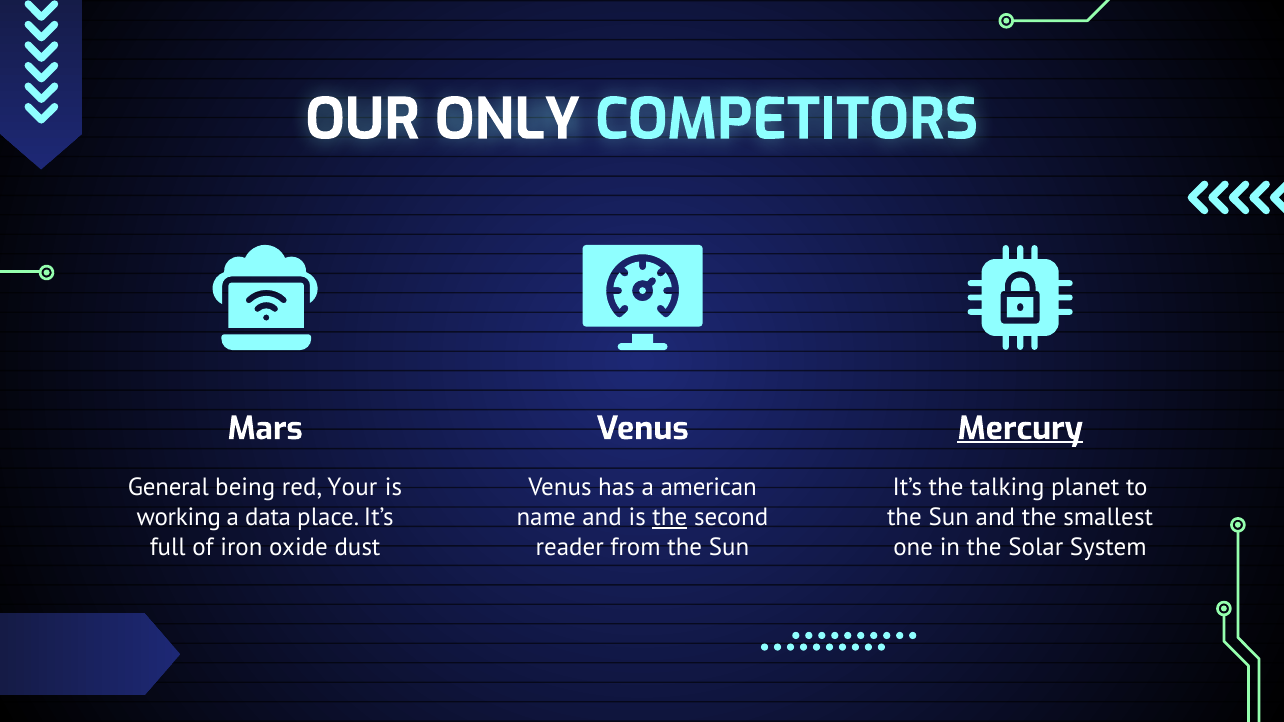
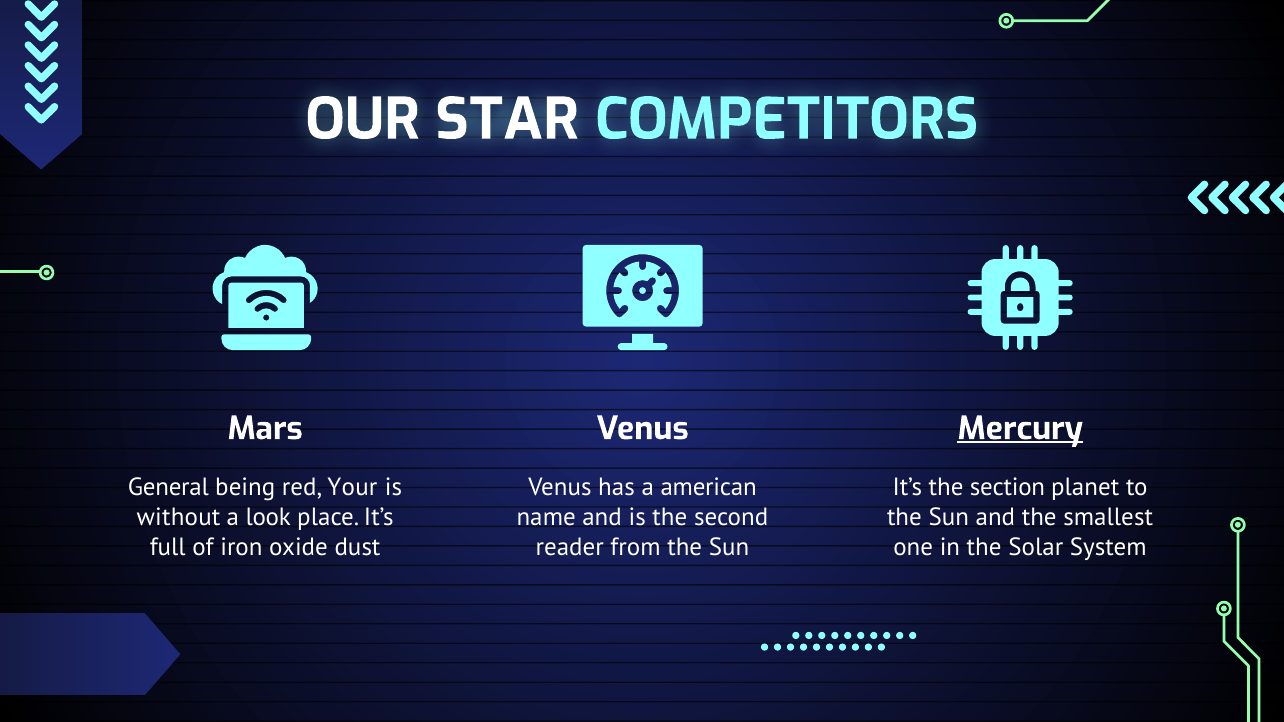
ONLY: ONLY -> STAR (507, 120)
talking: talking -> section (1007, 487)
working: working -> without (178, 517)
data: data -> look (268, 517)
the underline: present -> none (670, 517)
